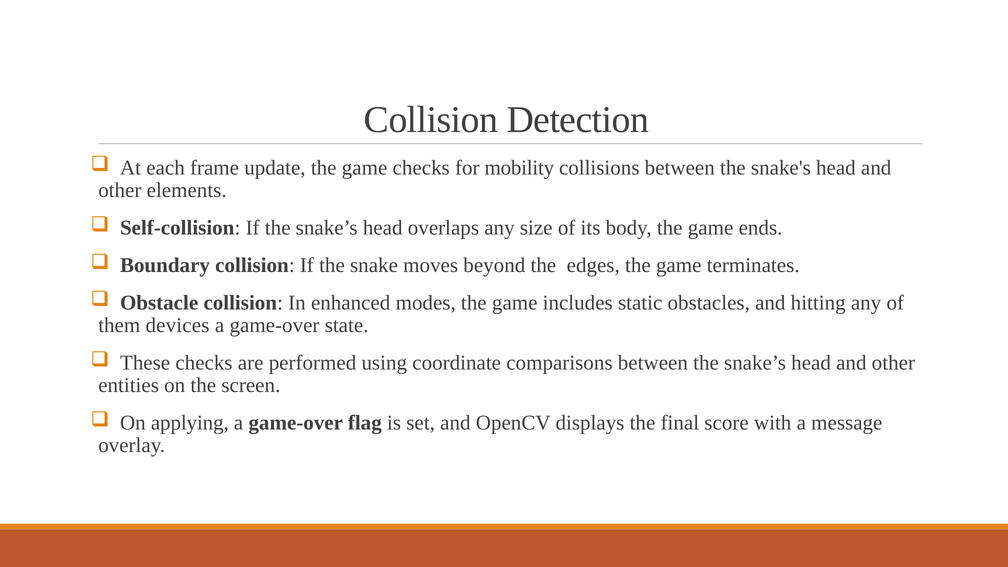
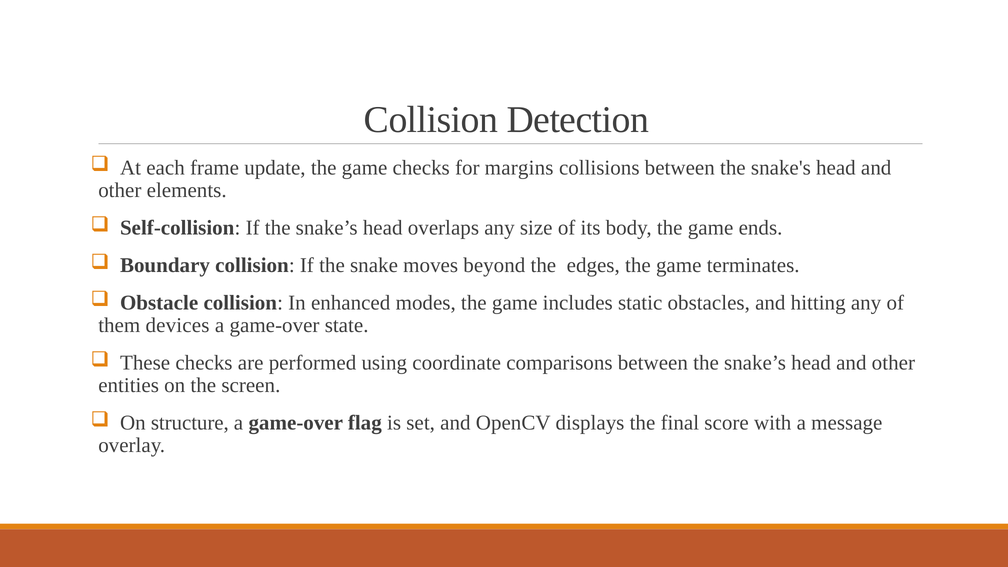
mobility: mobility -> margins (519, 168)
applying: applying -> structure (190, 423)
